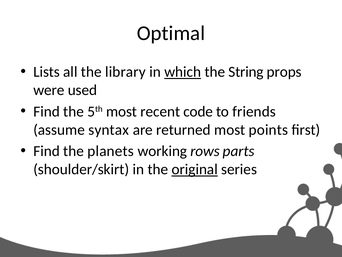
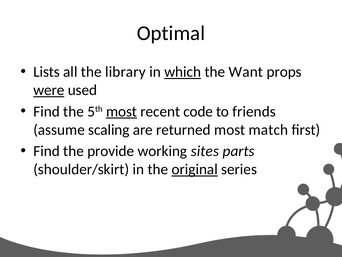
String: String -> Want (246, 72)
were underline: none -> present (49, 90)
most underline: none -> present (122, 111)
syntax: syntax -> scaling (109, 130)
points: points -> match (268, 130)
planets: planets -> provide (111, 151)
rows: rows -> sites (205, 151)
